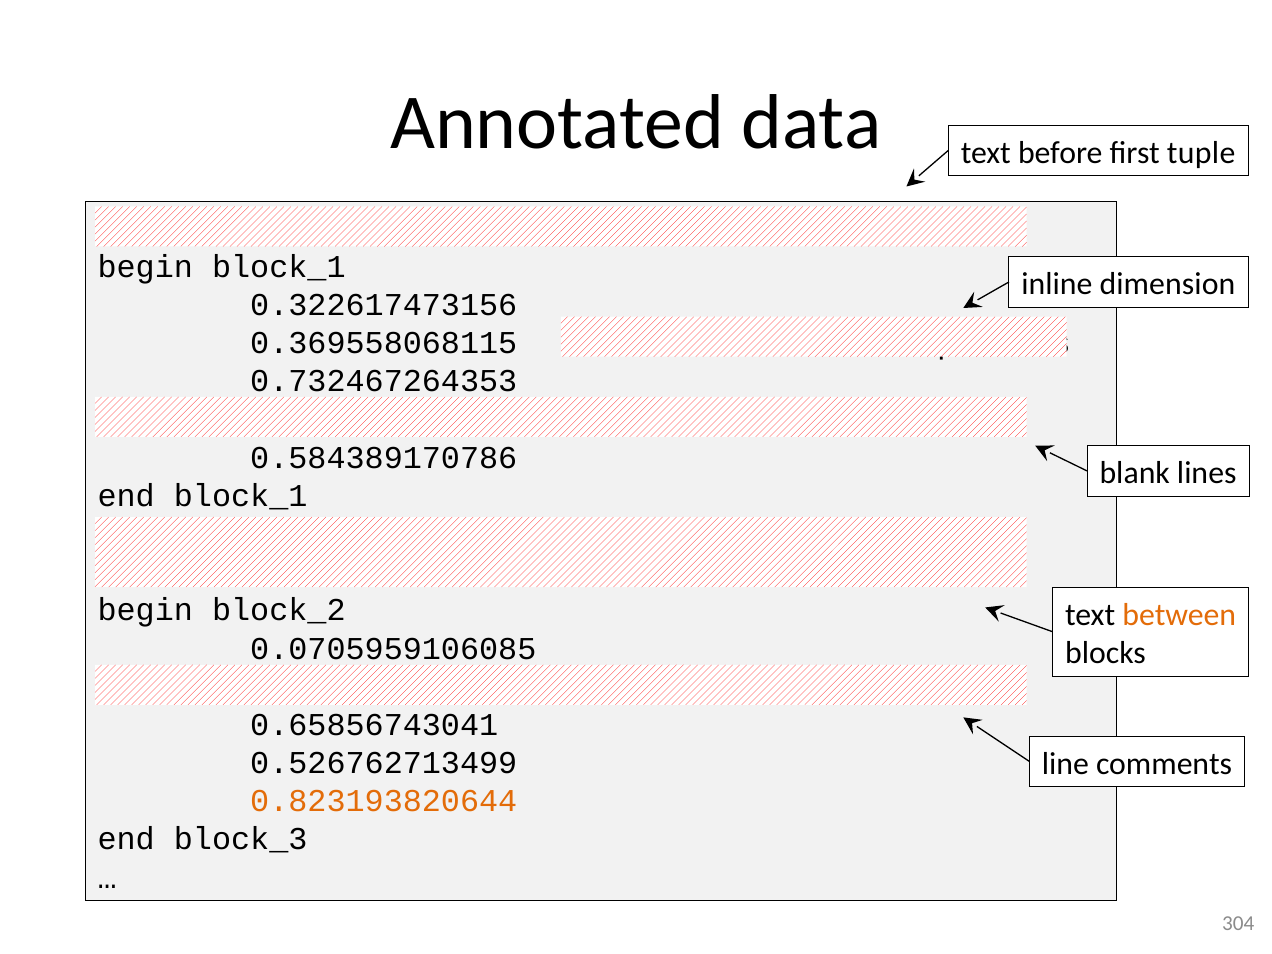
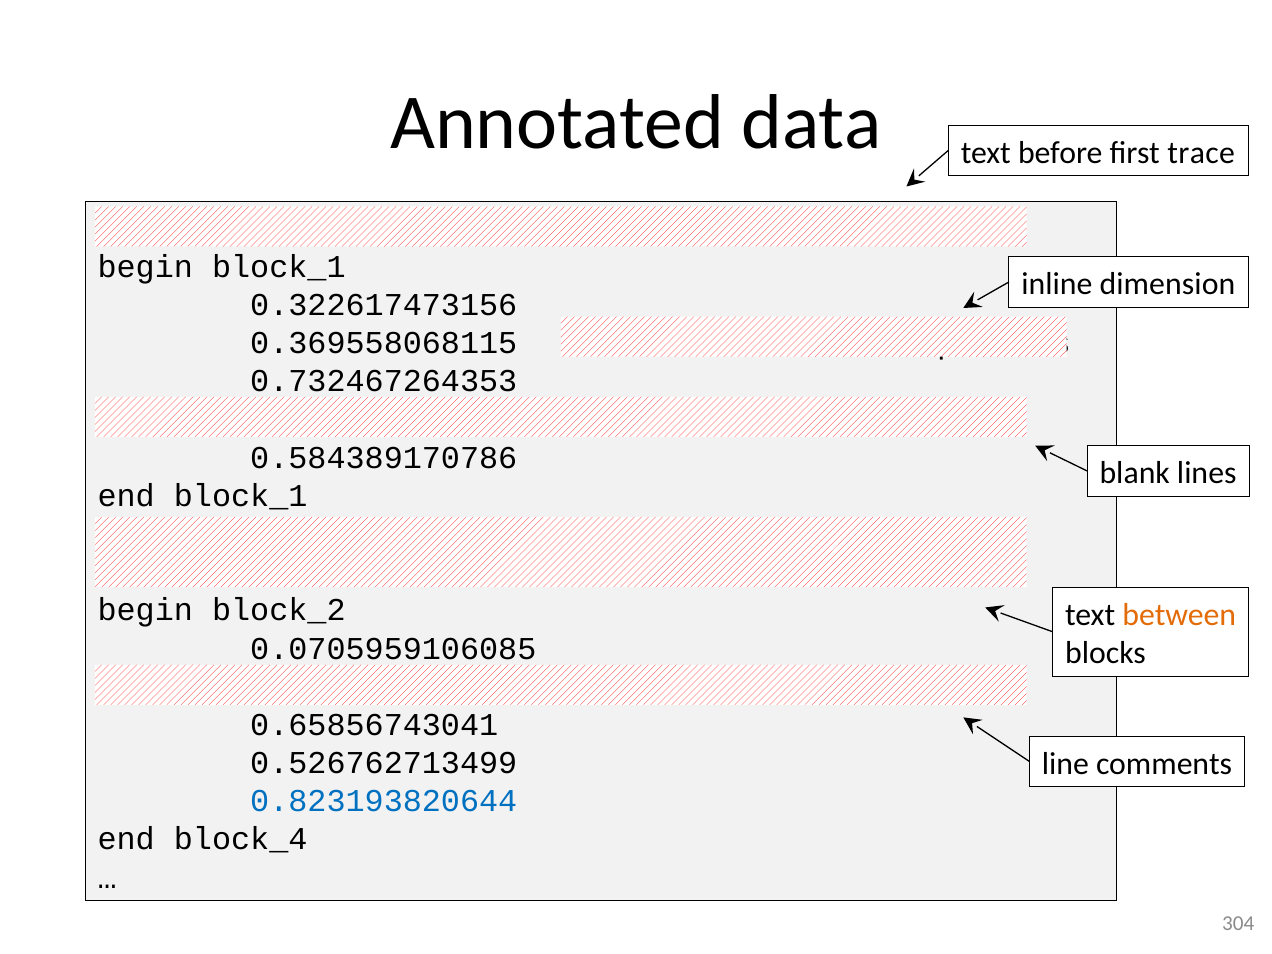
tuple: tuple -> trace (1201, 153)
0.823193820644 colour: orange -> blue (384, 801)
block_3: block_3 -> block_4 (241, 839)
